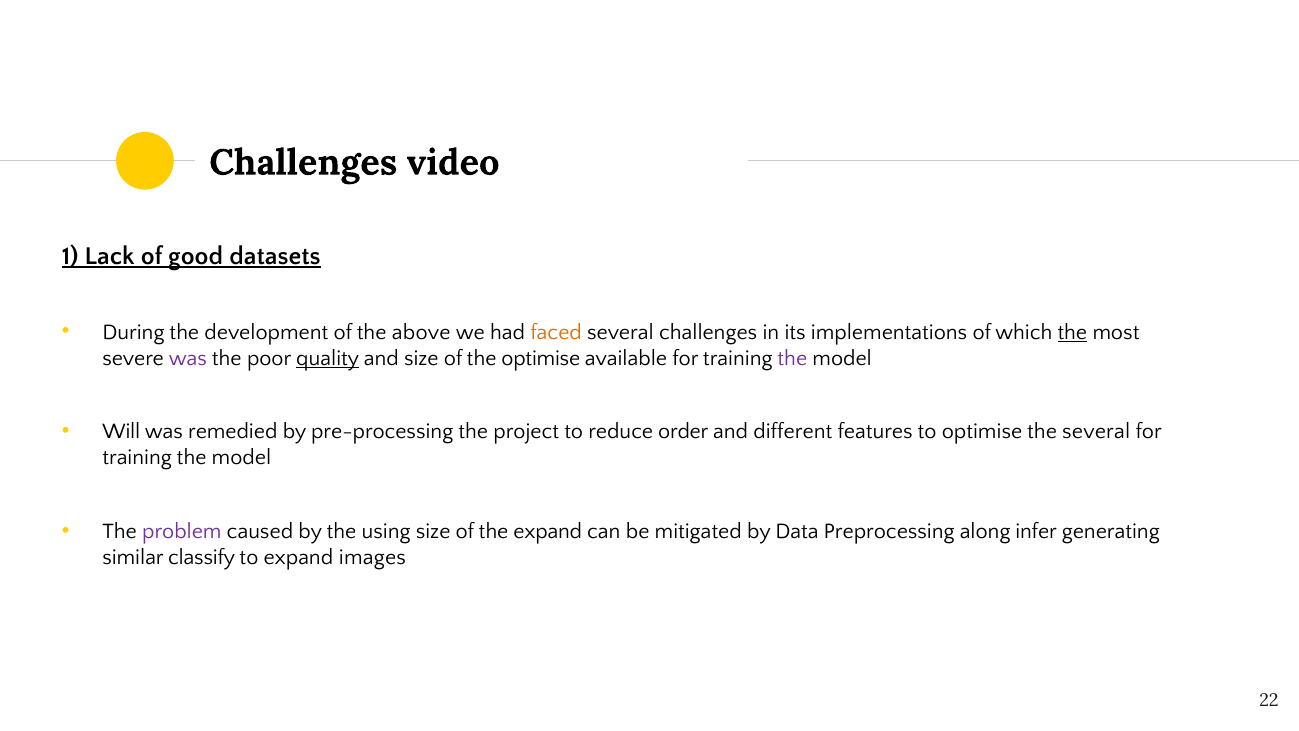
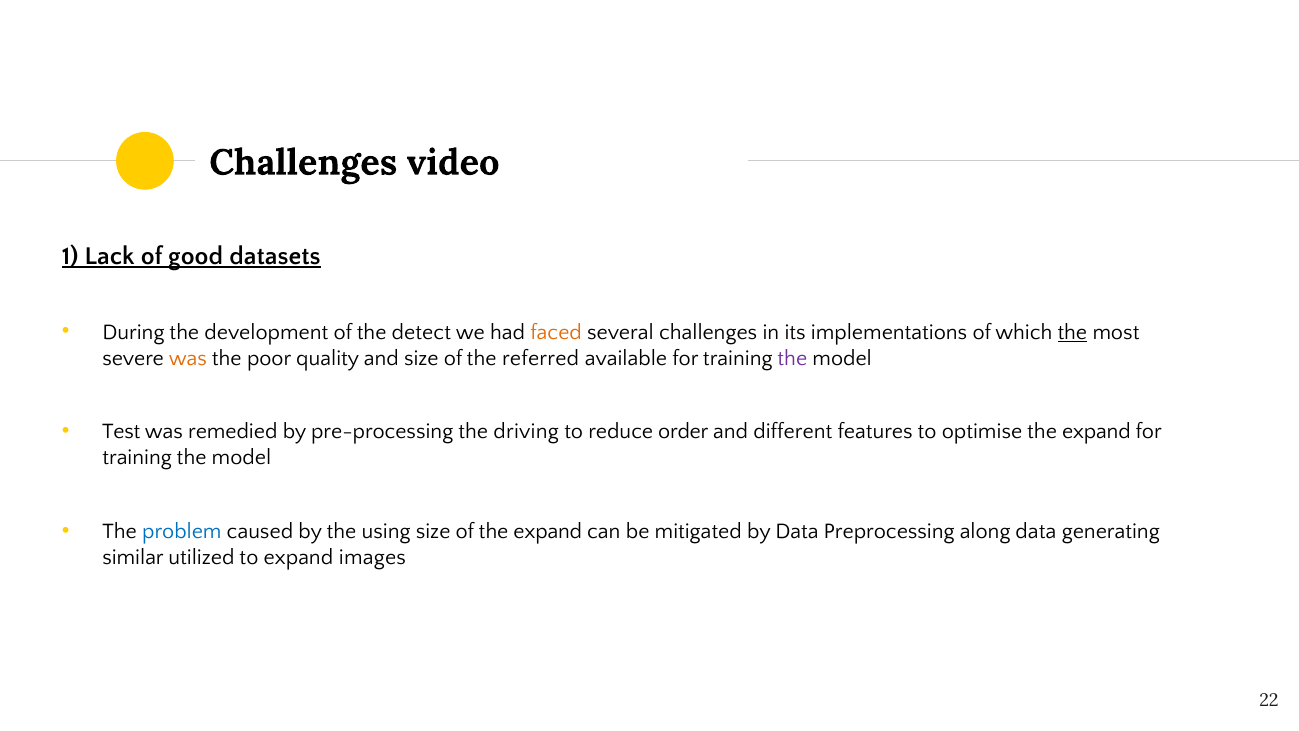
above: above -> detect (421, 332)
was colour: purple -> orange (188, 358)
quality underline: present -> none (328, 358)
the optimise: optimise -> referred (541, 358)
Will: Will -> Test (121, 431)
project: project -> driving (526, 431)
optimise the several: several -> expand (1096, 431)
problem colour: purple -> blue (182, 531)
along infer: infer -> data (1036, 531)
classify: classify -> utilized (201, 557)
